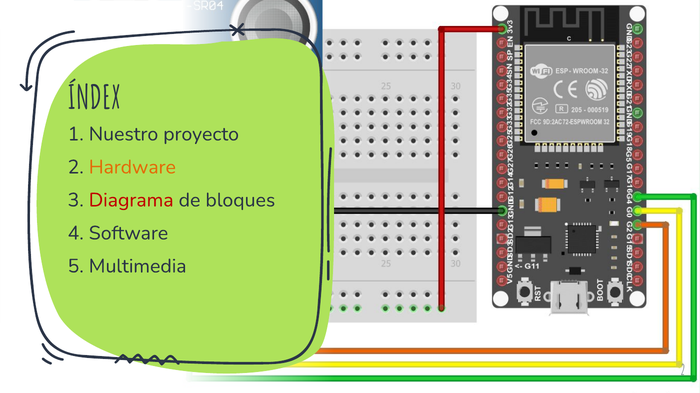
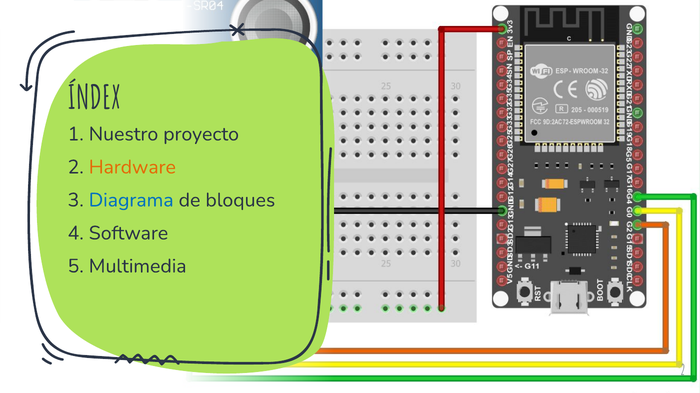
Diagrama colour: red -> blue (131, 200)
